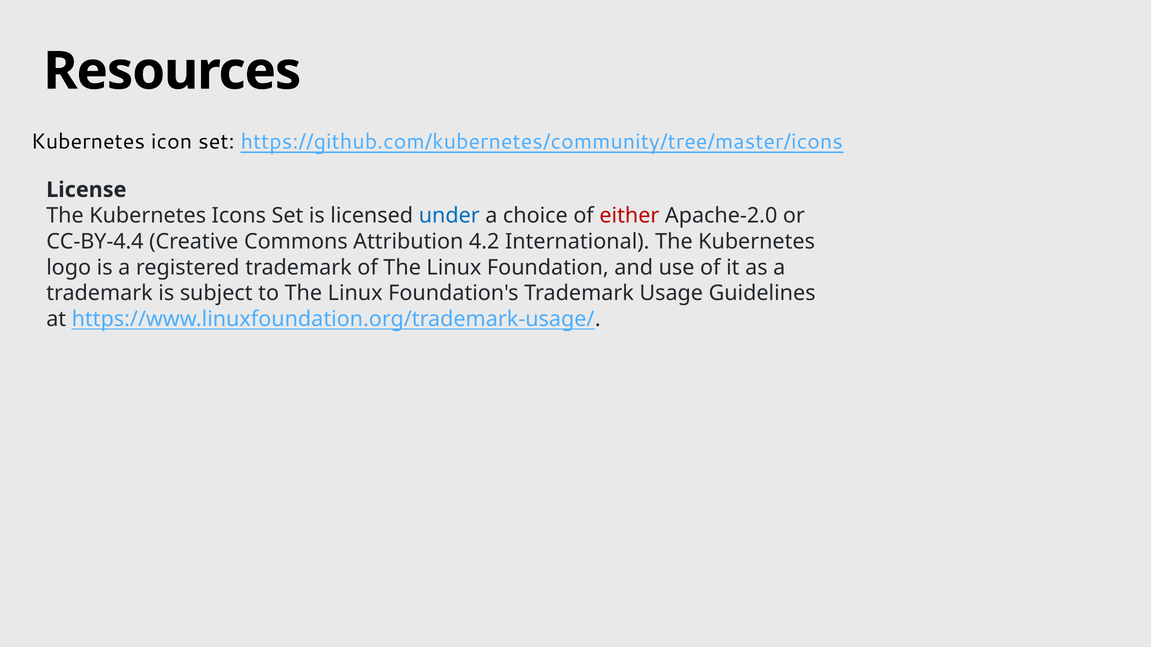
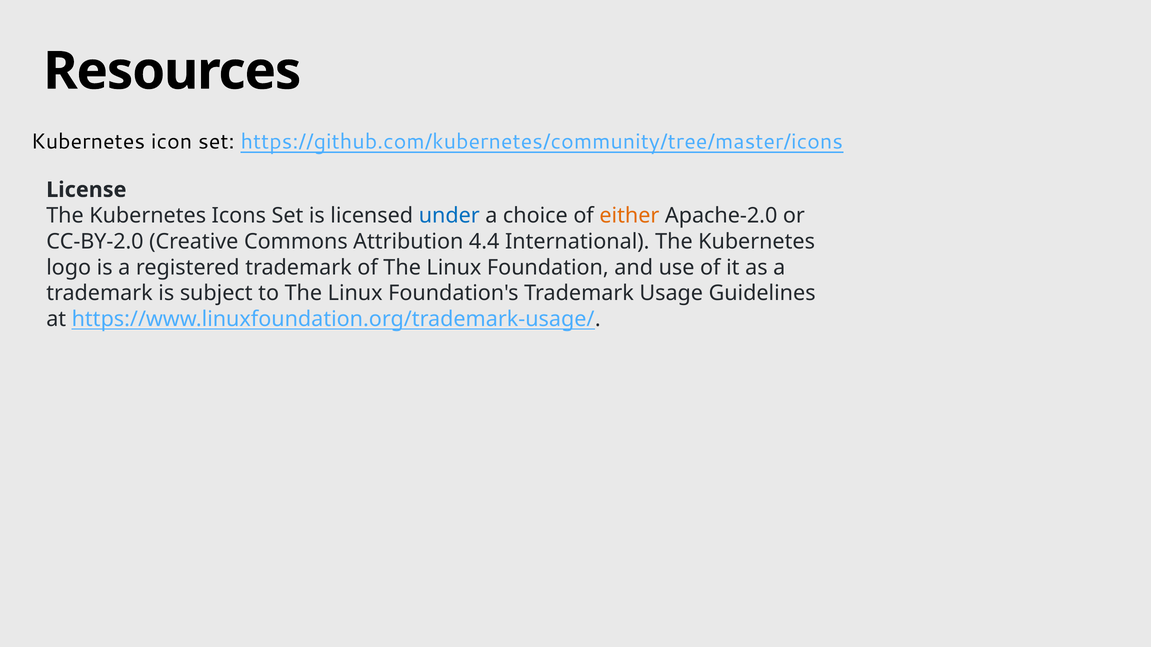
either colour: red -> orange (629, 216)
CC-BY-4.4: CC-BY-4.4 -> CC-BY-2.0 (95, 242)
4.2: 4.2 -> 4.4 (484, 242)
